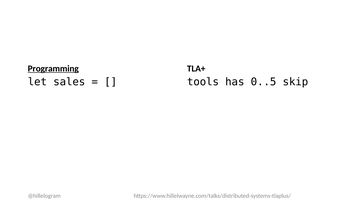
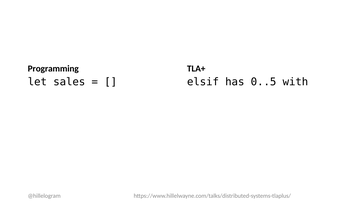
Programming underline: present -> none (53, 68)
tools: tools -> elsif (203, 82)
skip: skip -> with (295, 82)
